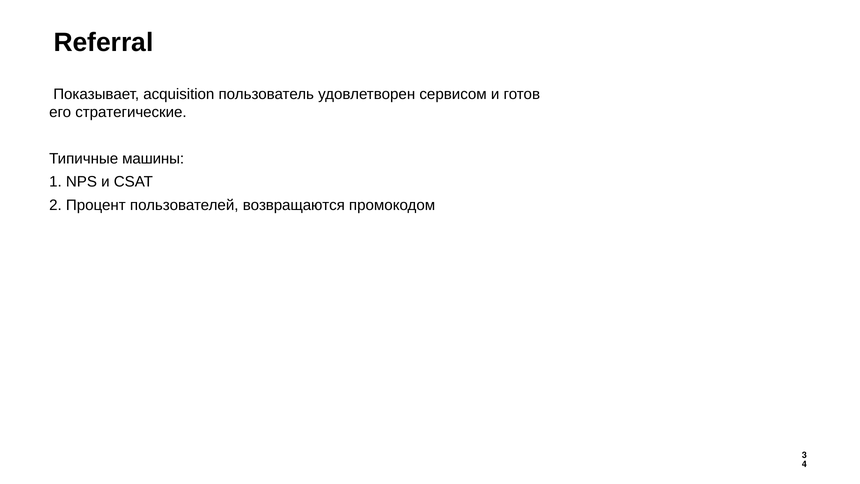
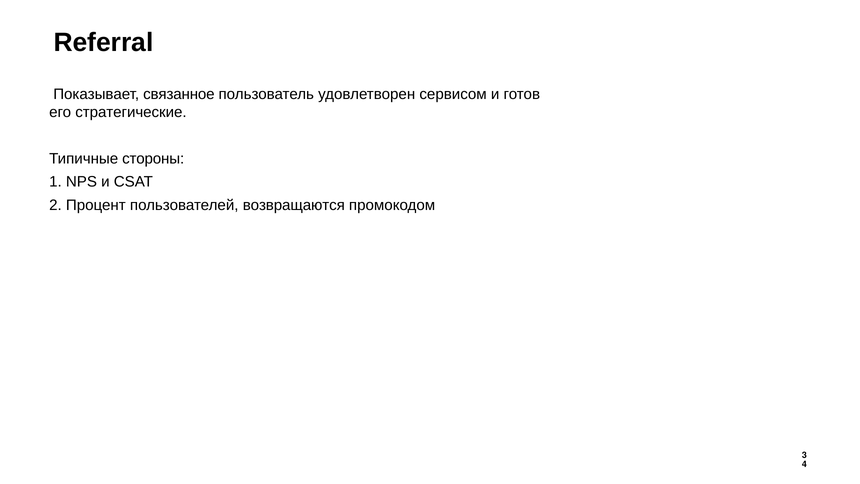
acquisition: acquisition -> связанное (179, 94)
машины: машины -> стороны (153, 159)
